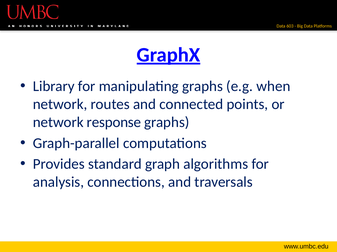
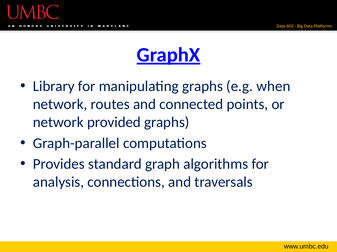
response: response -> provided (114, 123)
